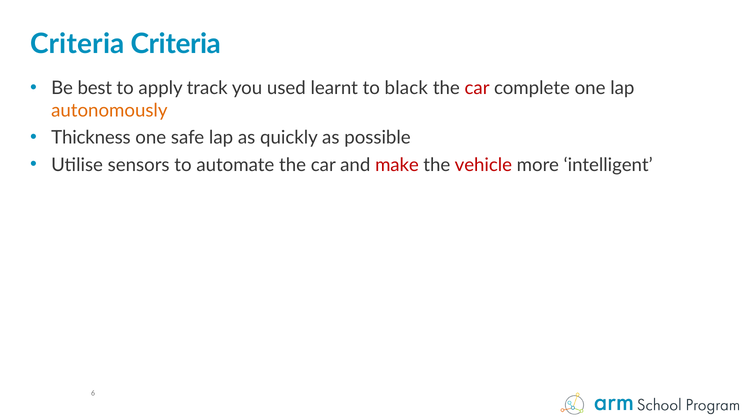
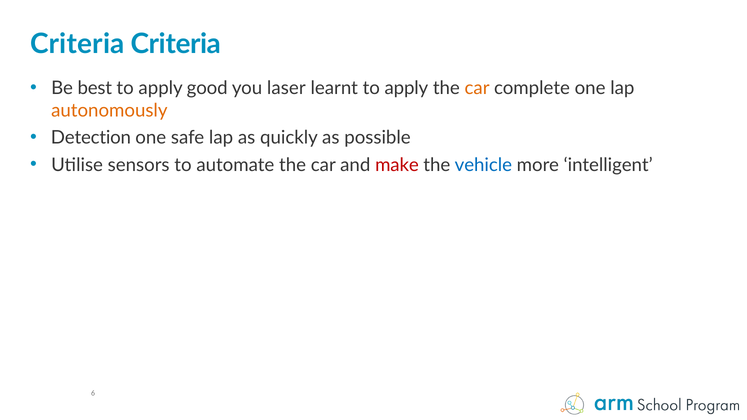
track: track -> good (207, 88)
used: used -> laser (286, 88)
learnt to black: black -> apply (406, 88)
car colour: red -> orange (477, 88)
Thickness: Thickness -> Detection (91, 138)
vehicle colour: red -> blue (483, 165)
